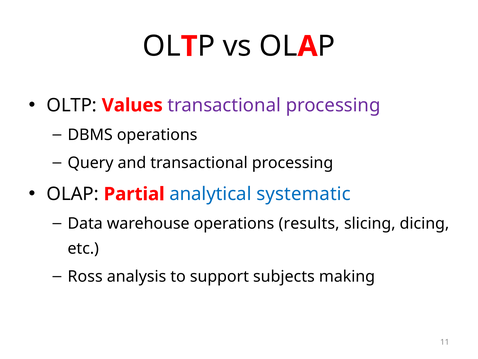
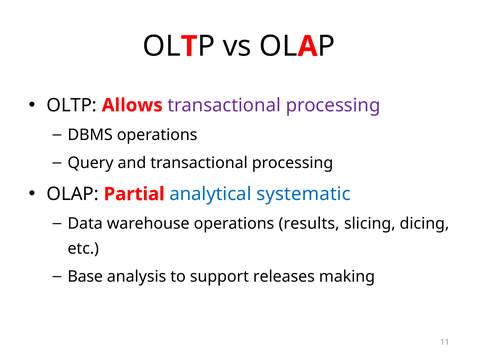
Values: Values -> Allows (132, 105)
Ross: Ross -> Base (85, 276)
subjects: subjects -> releases (284, 276)
